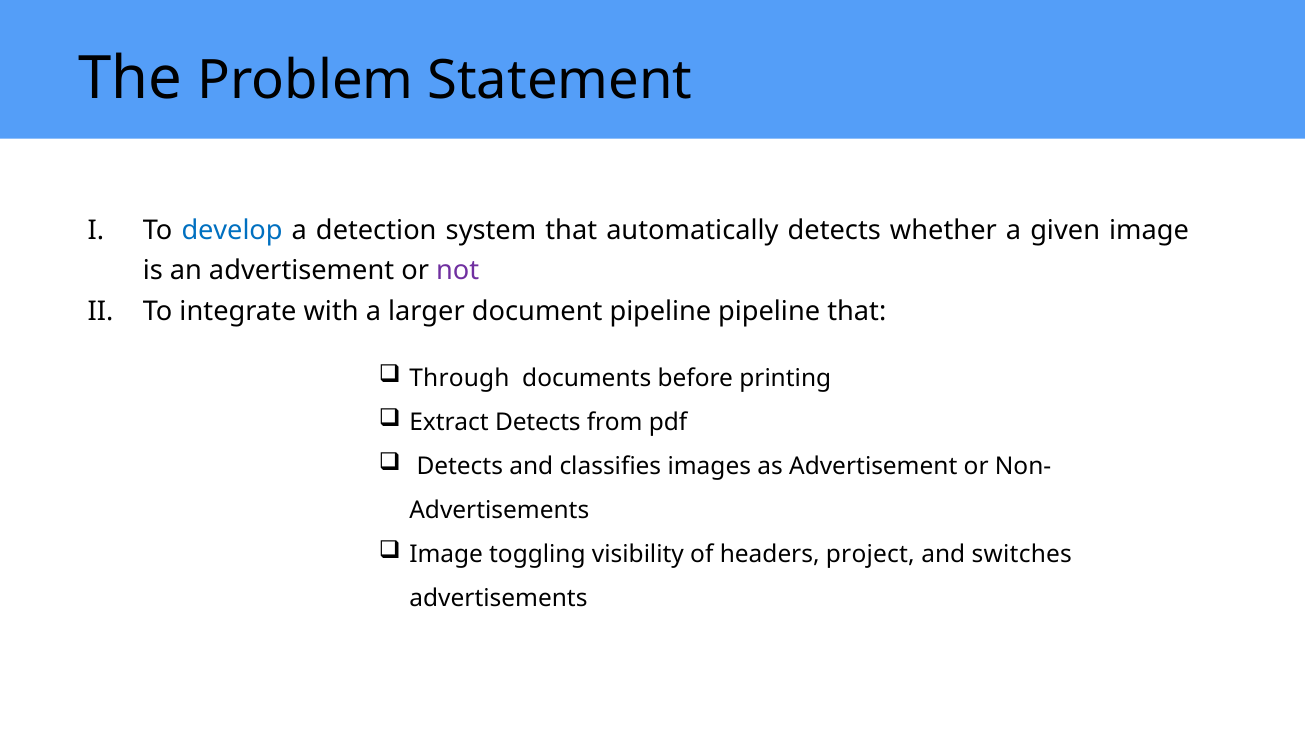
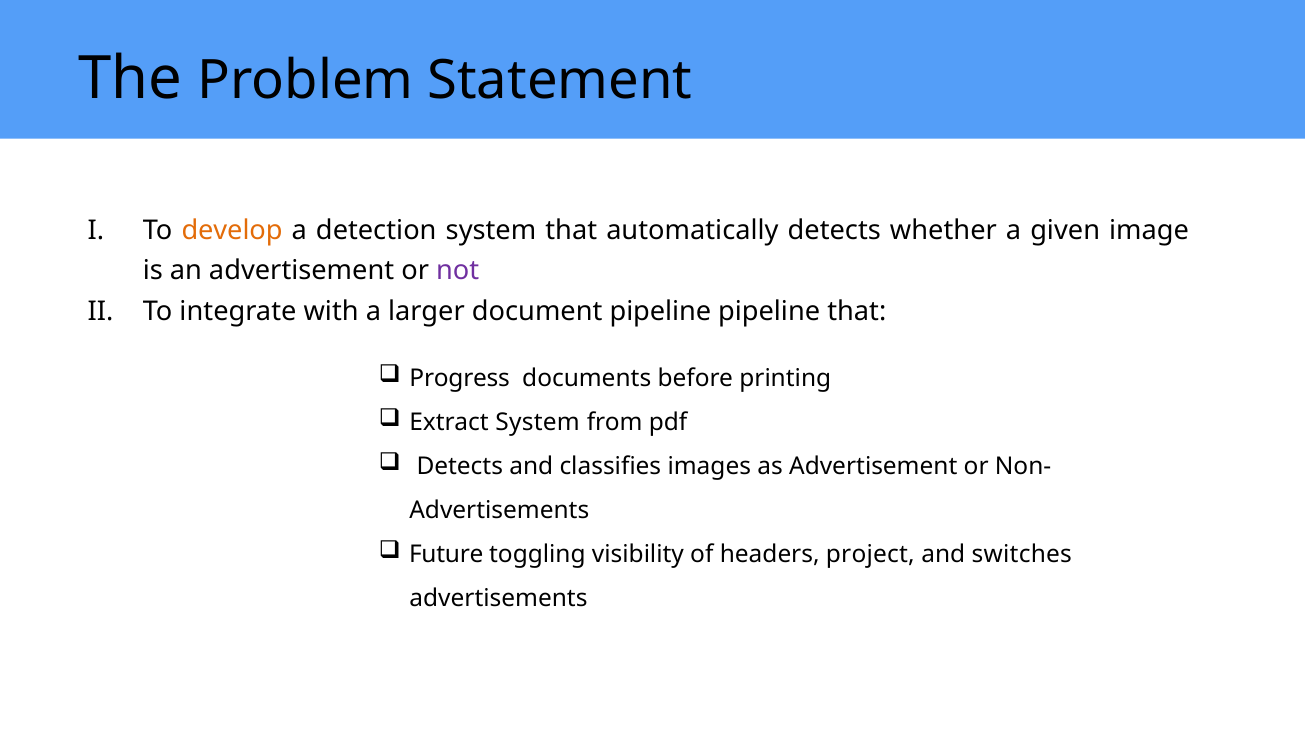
develop colour: blue -> orange (232, 230)
Through: Through -> Progress (460, 378)
Extract Detects: Detects -> System (538, 422)
Image: Image -> Future (446, 554)
